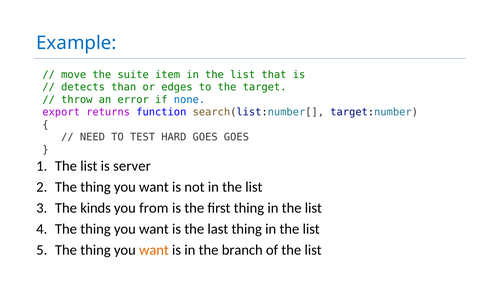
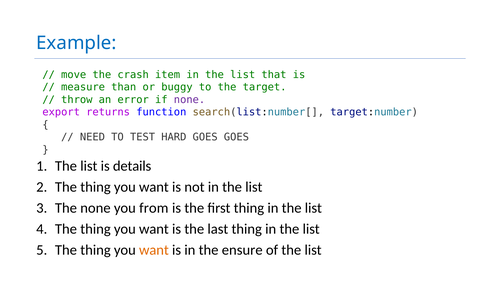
suite: suite -> crash (133, 75)
detects: detects -> measure (83, 87)
edges: edges -> buggy (177, 87)
none colour: blue -> purple (189, 100)
server: server -> details (132, 166)
The kinds: kinds -> none (95, 208)
branch: branch -> ensure (242, 250)
